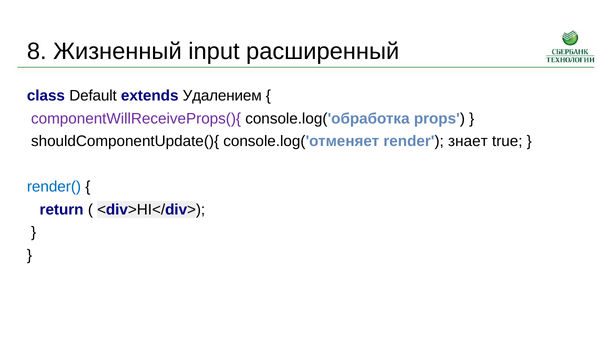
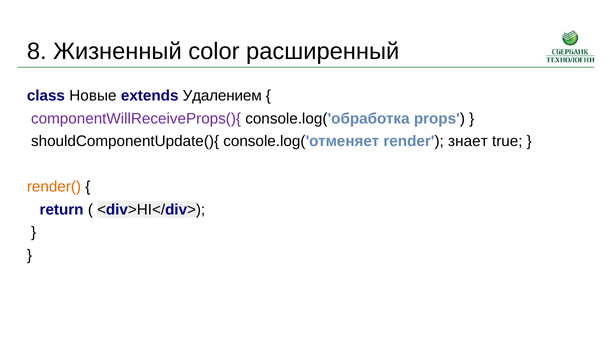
input: input -> color (214, 52)
Default: Default -> Новые (93, 96)
render( colour: blue -> orange (54, 187)
